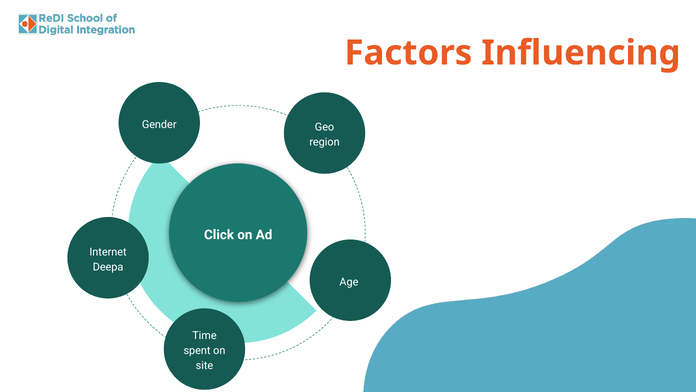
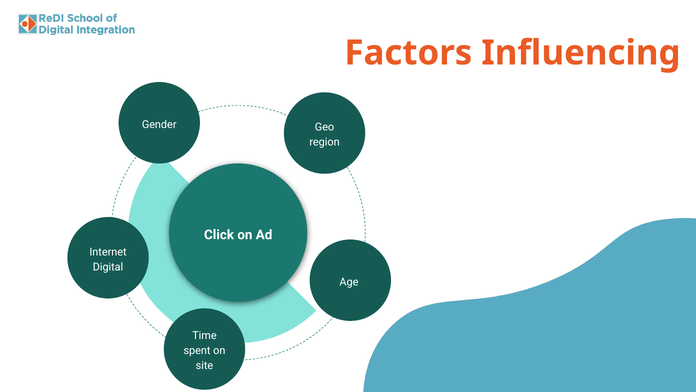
Deepa: Deepa -> Digital (108, 267)
